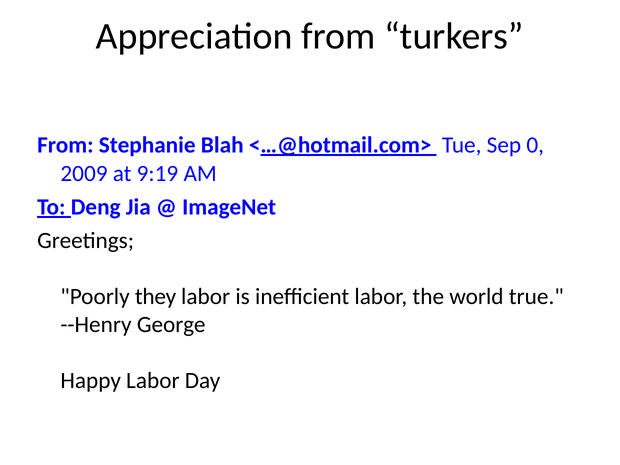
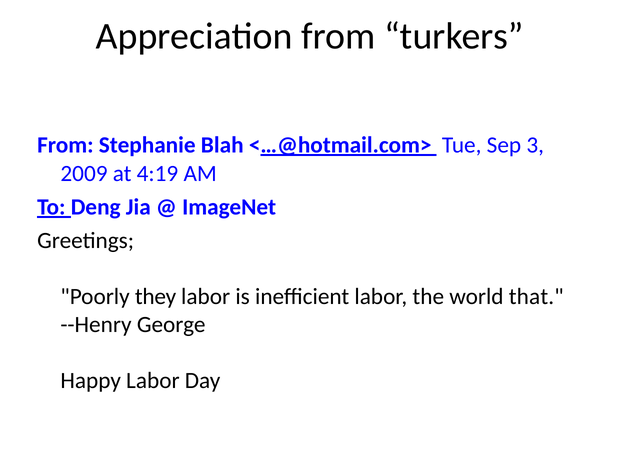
0: 0 -> 3 (535, 145)
9:19: 9:19 -> 4:19 (157, 173)
true: true -> that (536, 297)
